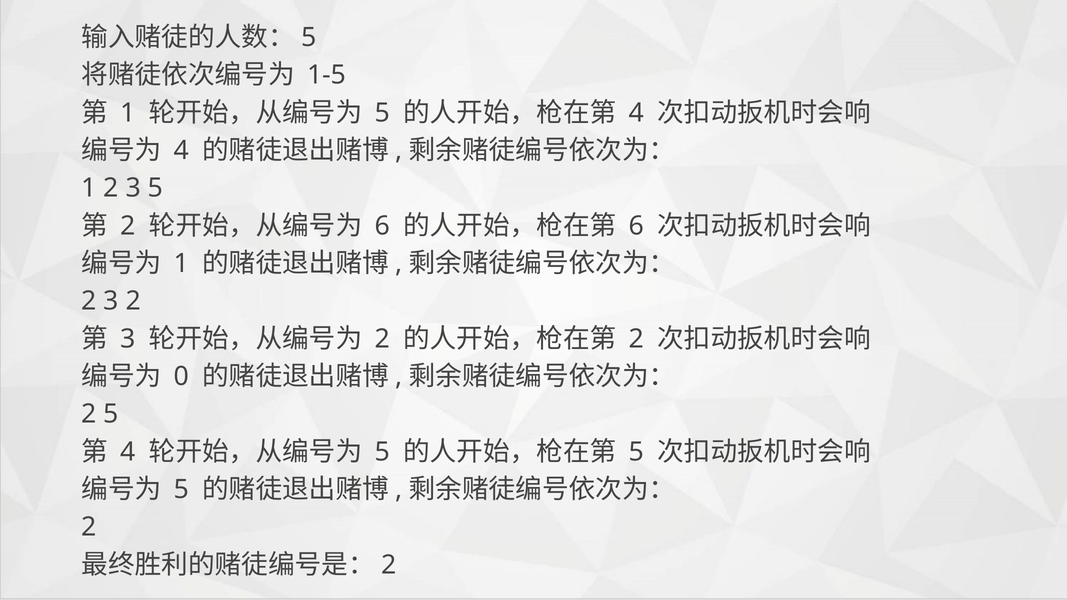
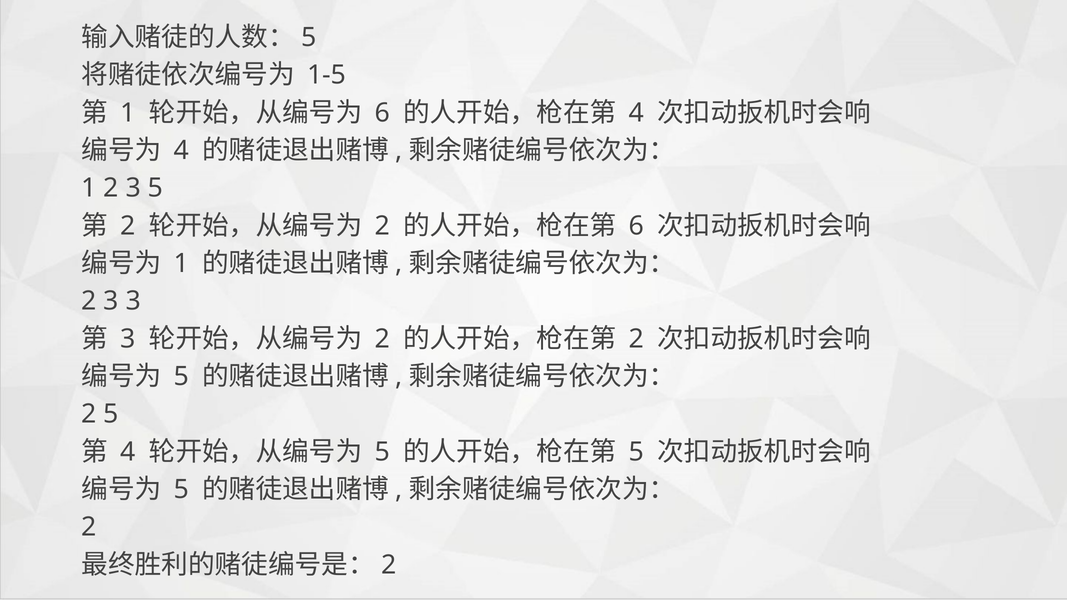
5: 5 -> 6 (382, 113)
6: 6 -> 2 (382, 226)
3 2: 2 -> 3 (133, 301)
0: 0 -> 5 (181, 377)
